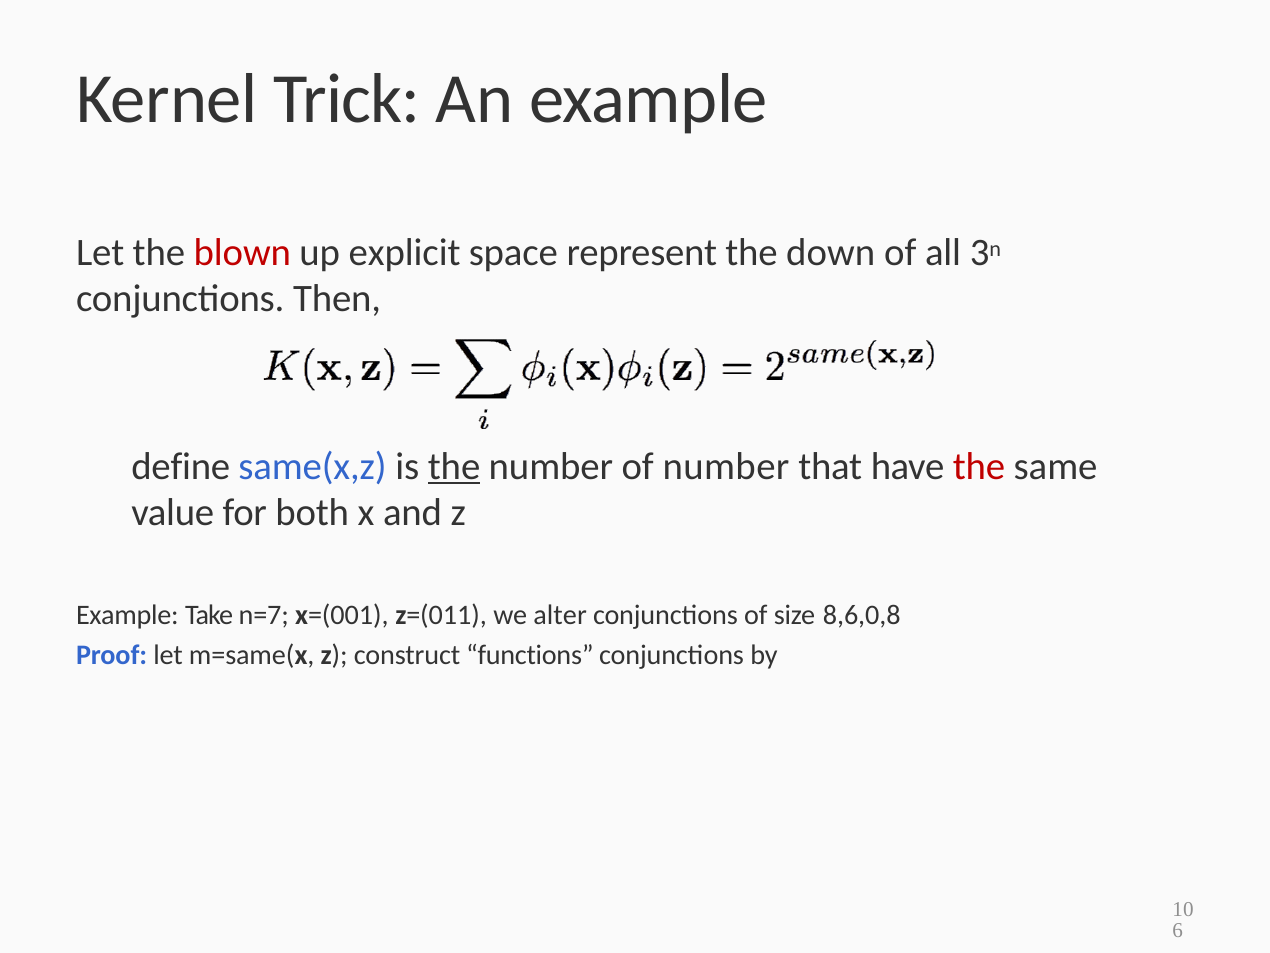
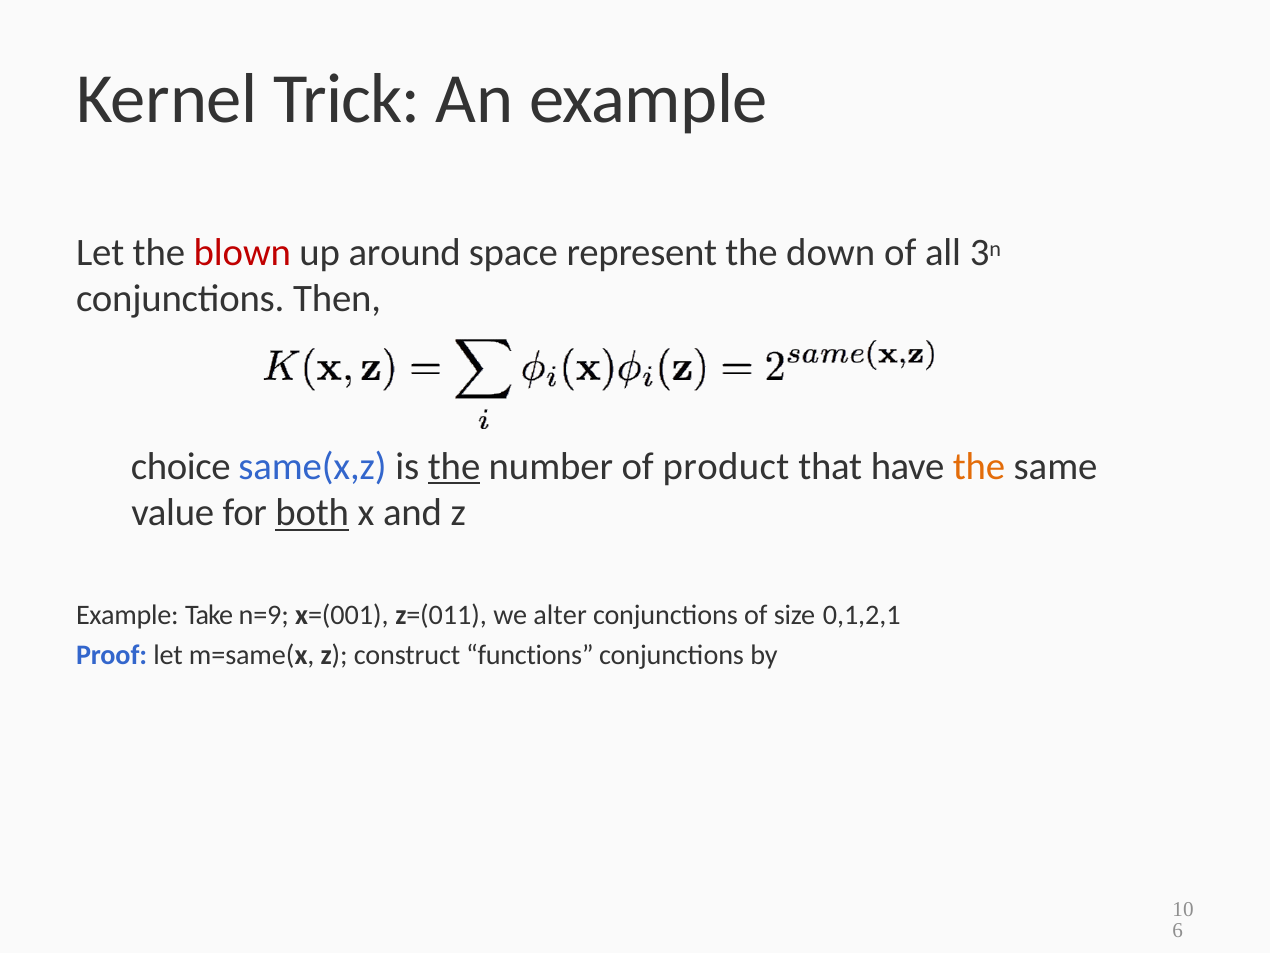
explicit: explicit -> around (405, 252)
define: define -> choice (181, 466)
of number: number -> product (726, 466)
the colour: red -> orange (979, 466)
both underline: none -> present (312, 513)
n=7: n=7 -> n=9 (264, 614)
8,6,0,8: 8,6,0,8 -> 0,1,2,1 (862, 614)
